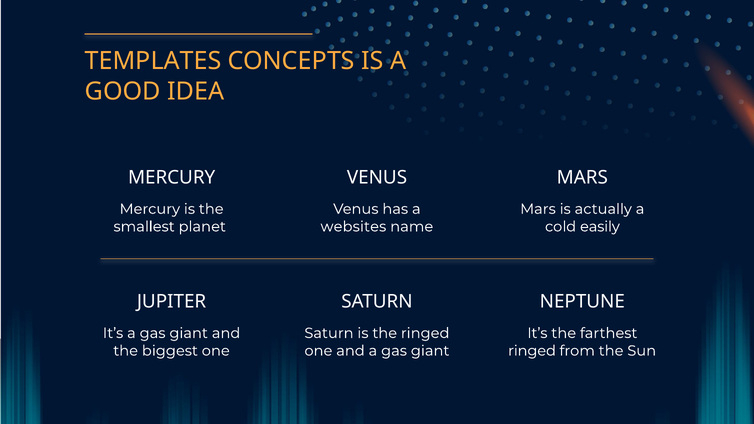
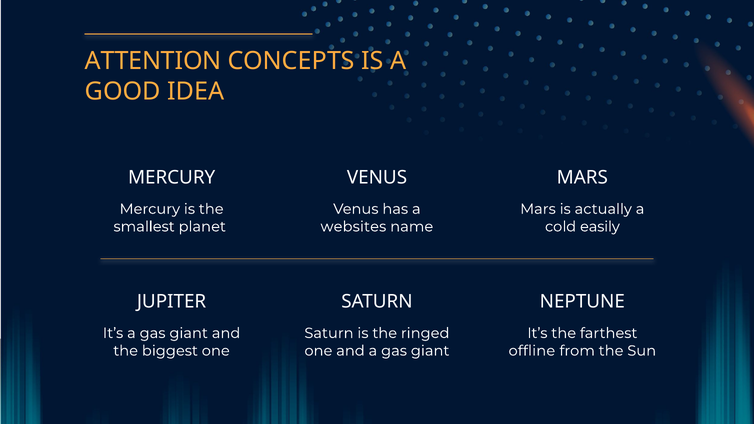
TEMPLATES: TEMPLATES -> ATTENTION (153, 61)
ringed: ringed -> offline (532, 351)
